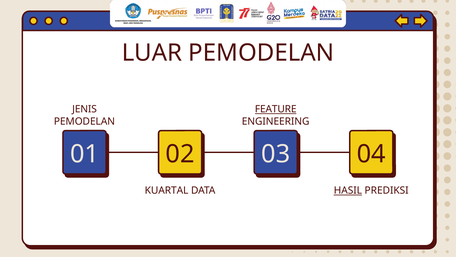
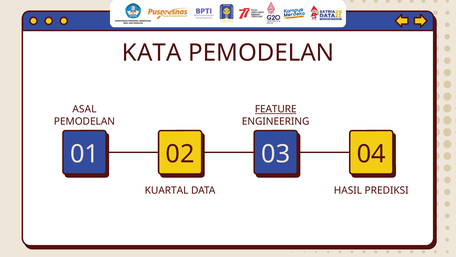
LUAR: LUAR -> KATA (152, 53)
JENIS: JENIS -> ASAL (84, 109)
HASIL underline: present -> none (348, 190)
